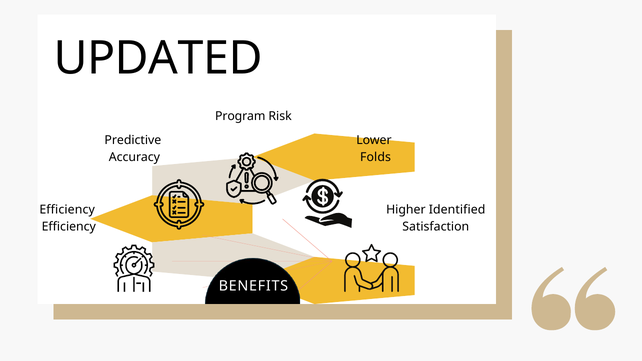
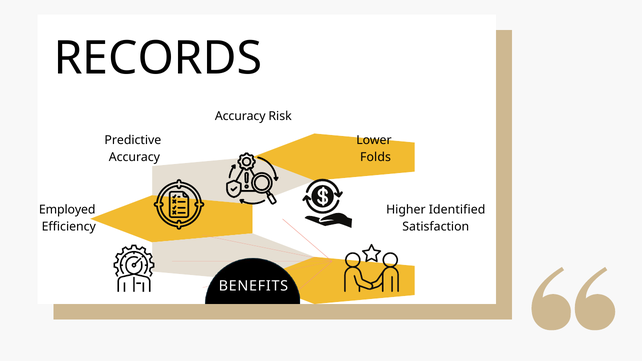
UPDATED: UPDATED -> RECORDS (158, 59)
Program: Program -> Accuracy (240, 116)
Efficiency: Efficiency -> Employed (67, 210)
